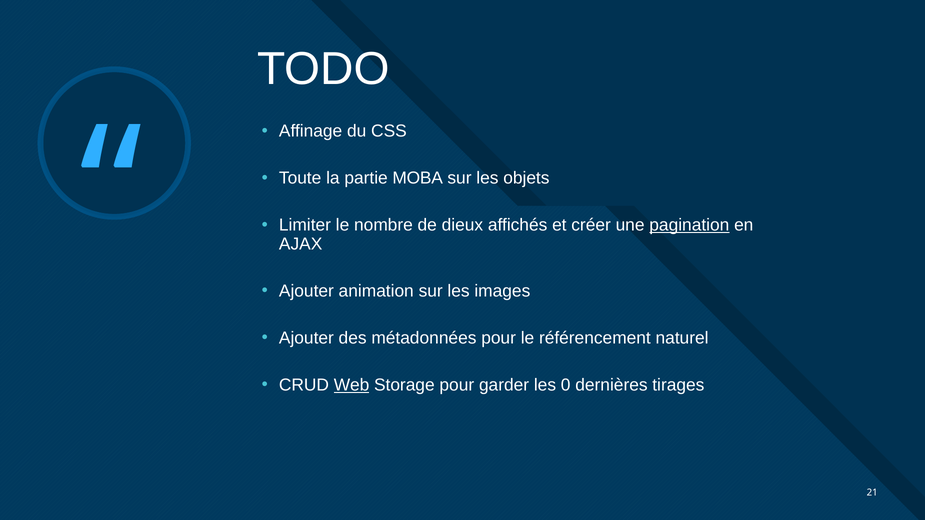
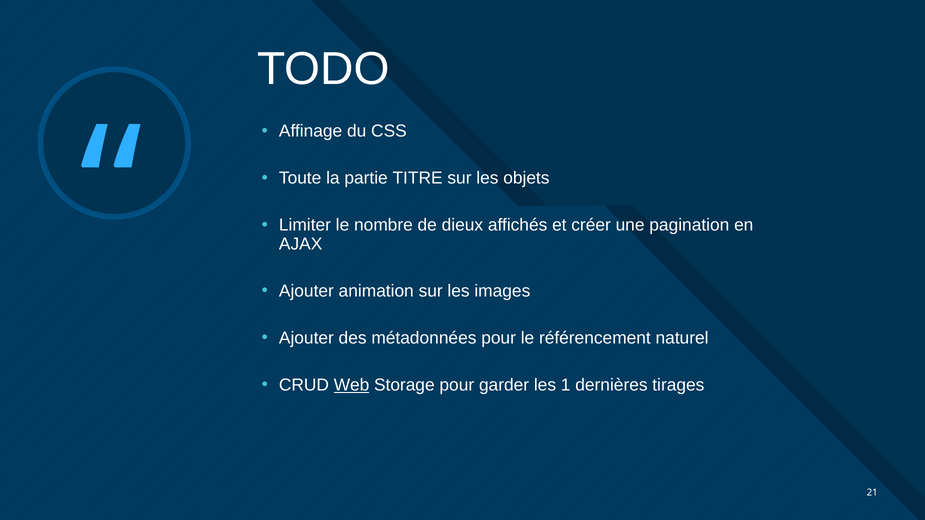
partie MOBA: MOBA -> TITRE (418, 178)
pagination underline: present -> none (689, 225)
0: 0 -> 1 (566, 385)
